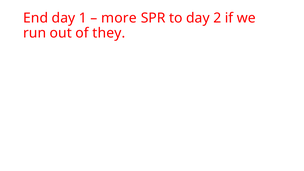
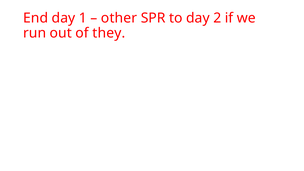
more: more -> other (119, 18)
